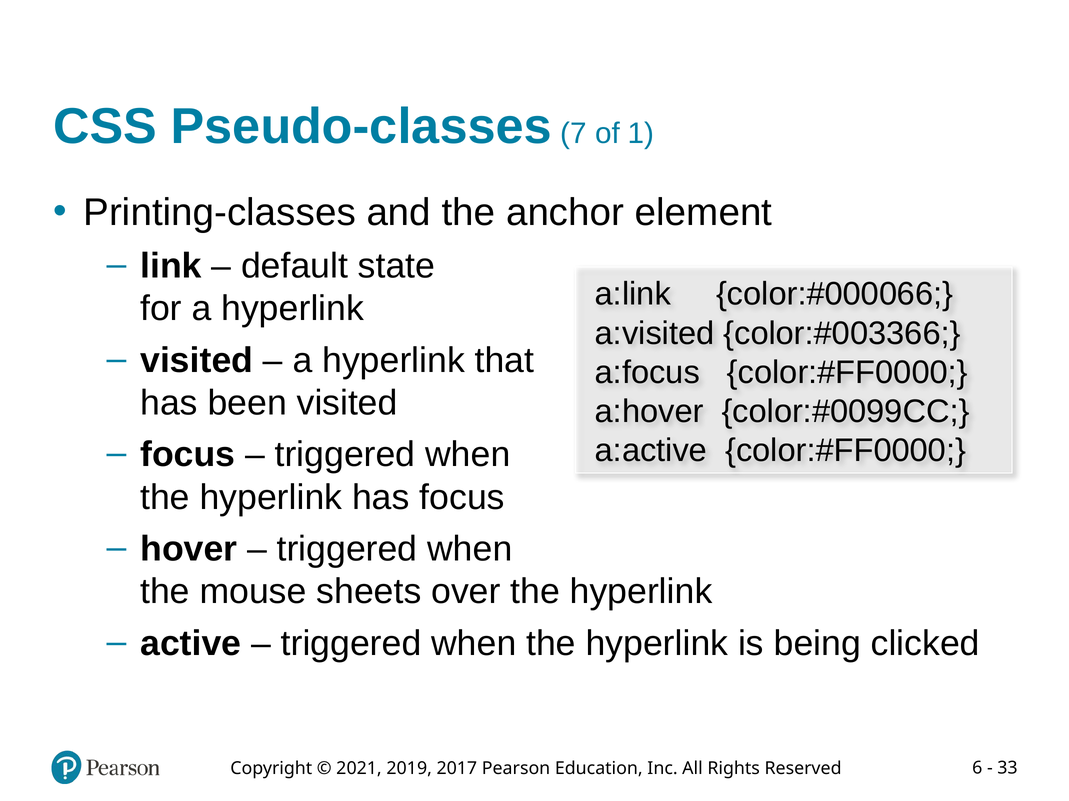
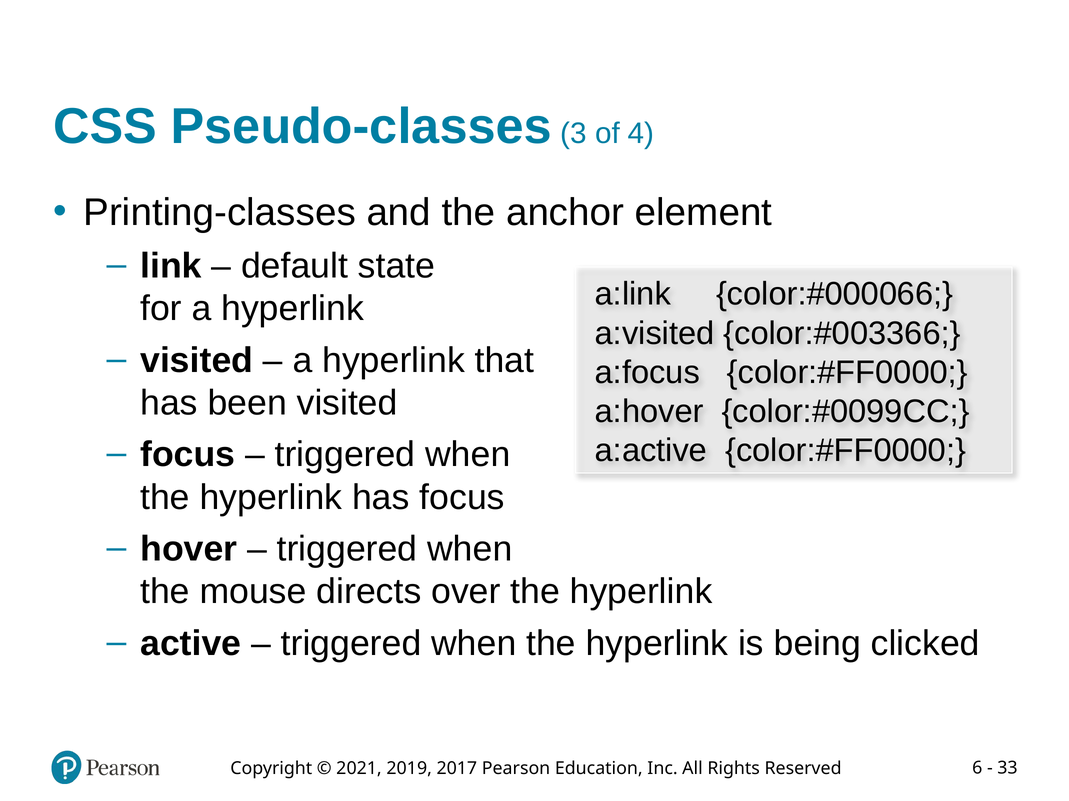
7: 7 -> 3 (574, 133)
1: 1 -> 4 (641, 133)
sheets: sheets -> directs (369, 592)
